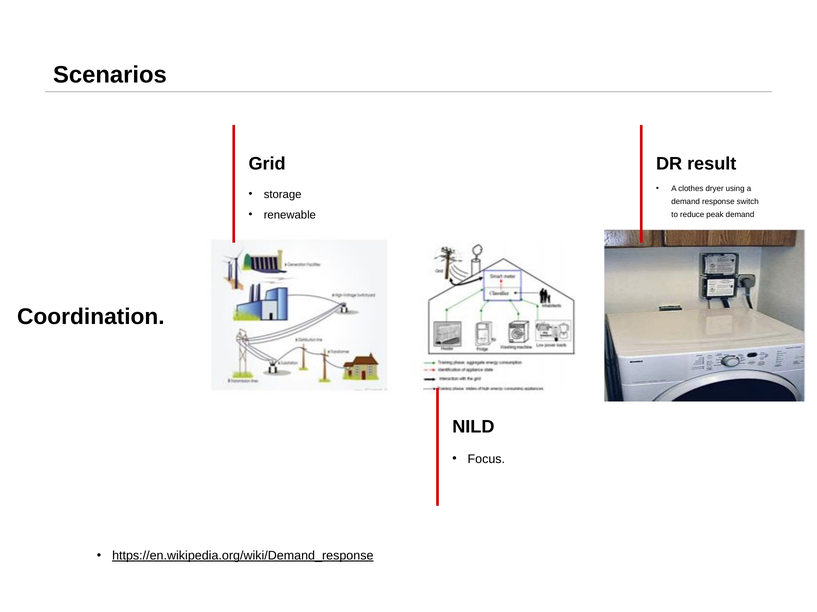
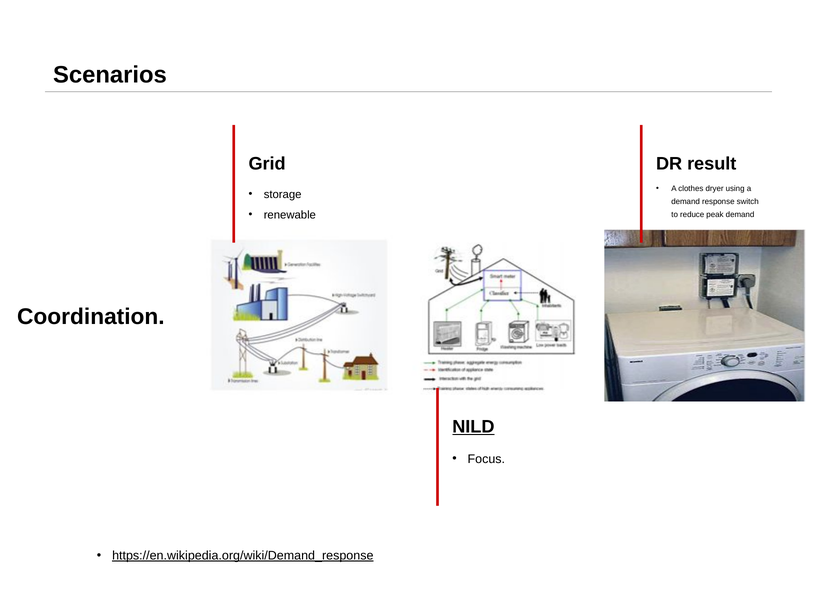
NILD underline: none -> present (473, 427)
